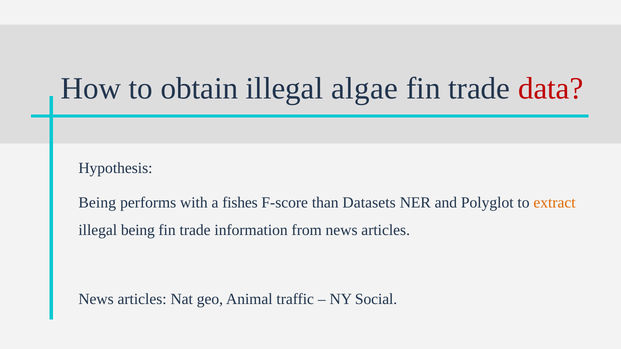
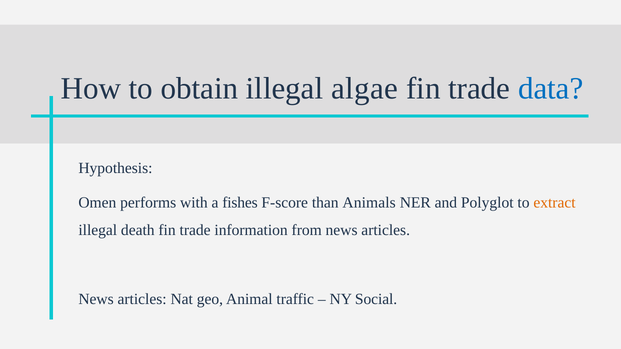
data colour: red -> blue (551, 88)
Being: Being -> Omen (97, 203)
Datasets: Datasets -> Animals (369, 203)
illegal being: being -> death (138, 231)
